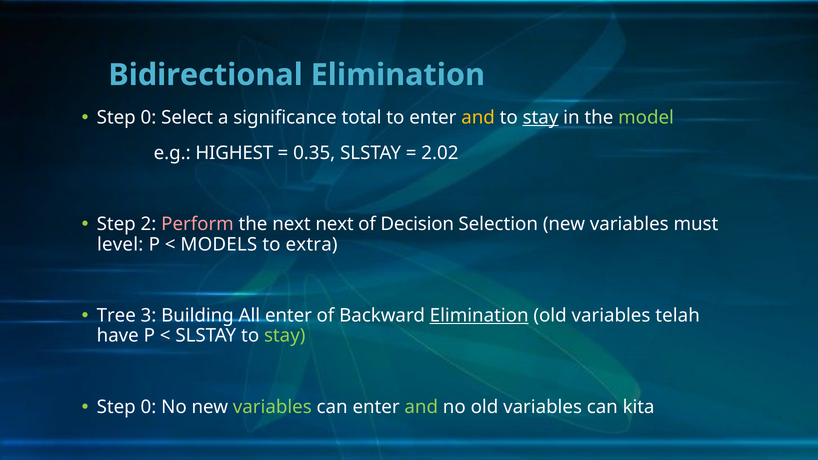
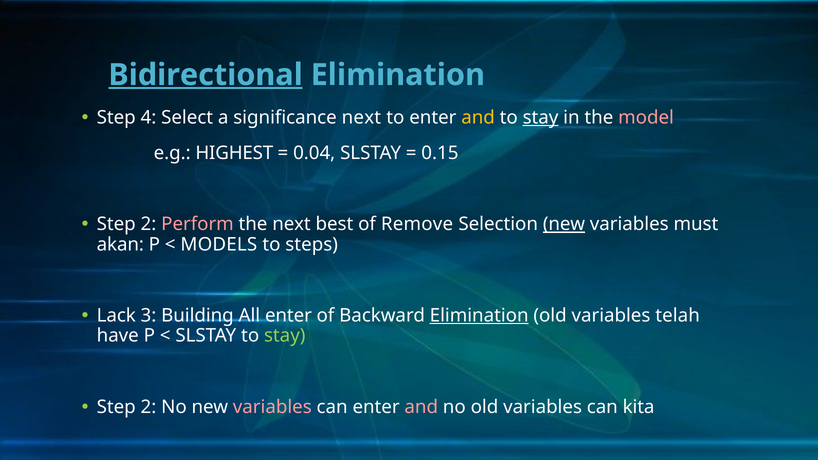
Bidirectional underline: none -> present (206, 75)
0: 0 -> 4 (148, 118)
significance total: total -> next (361, 118)
model colour: light green -> pink (646, 118)
0.35: 0.35 -> 0.04 (314, 153)
2.02: 2.02 -> 0.15 (440, 153)
next next: next -> best (334, 224)
Decision: Decision -> Remove (417, 224)
new underline: none -> present (564, 224)
level: level -> akan (120, 245)
extra: extra -> steps (312, 245)
Tree: Tree -> Lack (116, 316)
0: 0 -> 2 (148, 407)
variables colour: light green -> pink (272, 407)
and colour: light green -> pink (421, 407)
